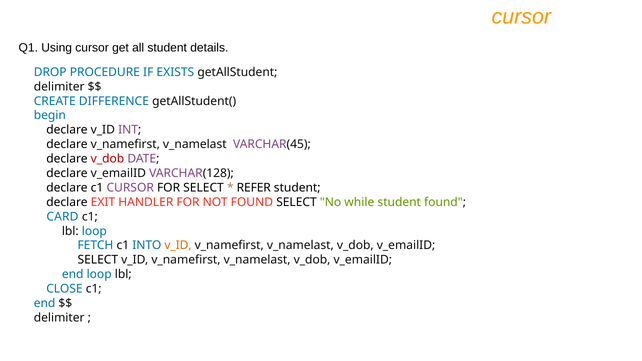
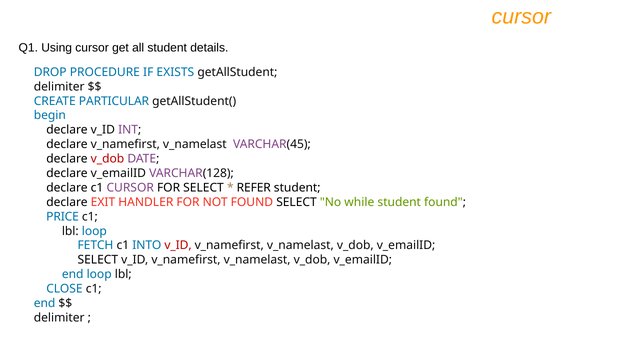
DIFFERENCE: DIFFERENCE -> PARTICULAR (114, 101)
CARD: CARD -> PRICE (63, 217)
v_ID colour: orange -> red (178, 246)
